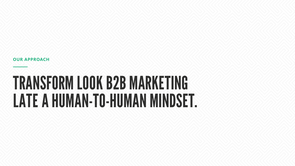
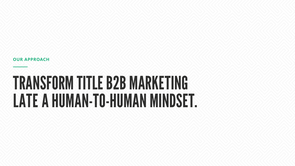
LOOK: LOOK -> TITLE (90, 83)
